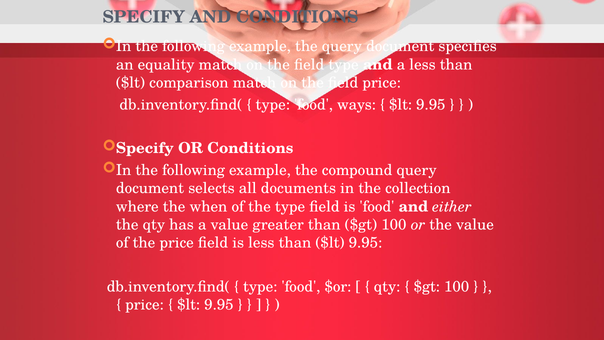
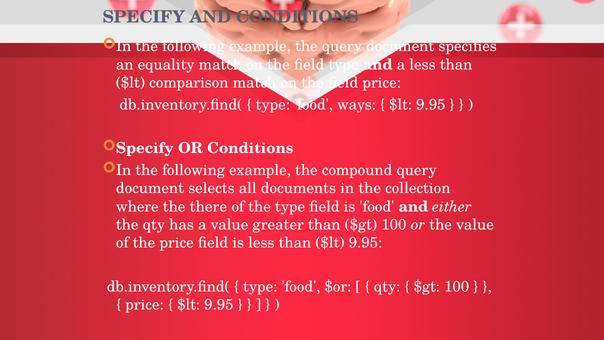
when: when -> there (208, 206)
